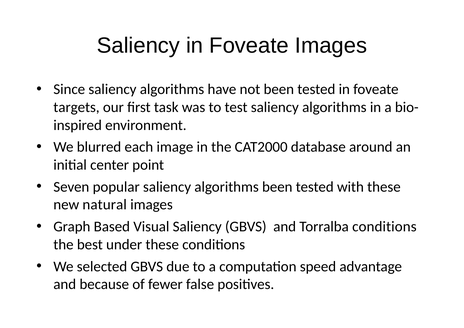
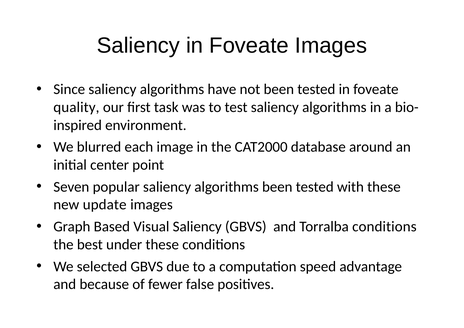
targets: targets -> quality (76, 107)
natural: natural -> update (105, 205)
